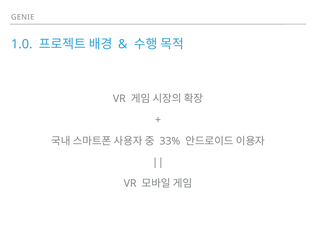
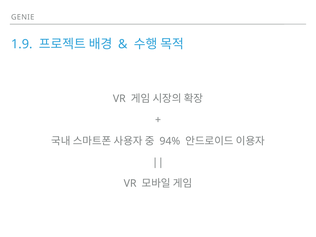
1.0: 1.0 -> 1.9 (22, 44)
33%: 33% -> 94% (170, 141)
